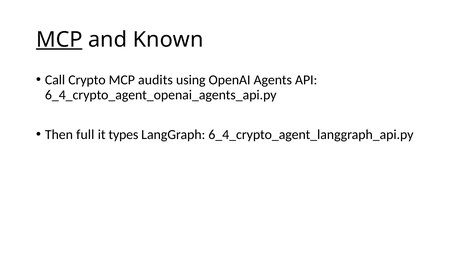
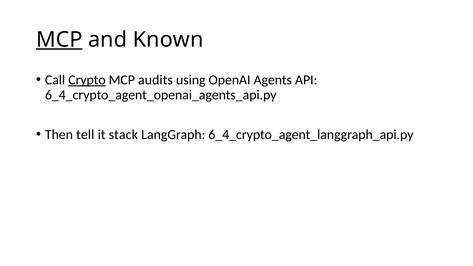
Crypto underline: none -> present (87, 80)
full: full -> tell (85, 135)
types: types -> stack (123, 135)
